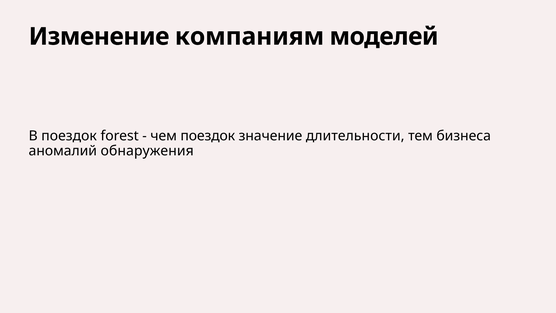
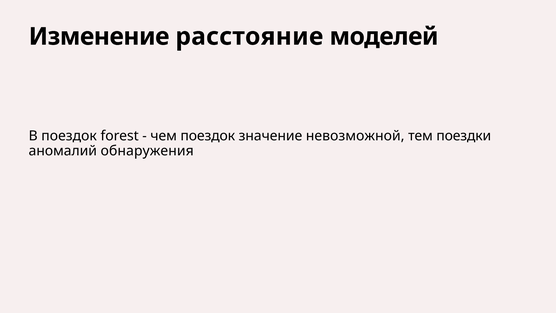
компаниям: компаниям -> расстояние (249, 37)
длительности: длительности -> невозможной (355, 136)
бизнеса: бизнеса -> поездки (464, 136)
